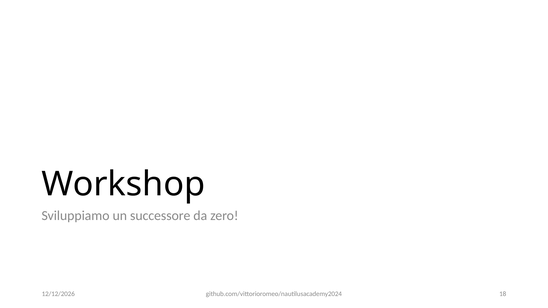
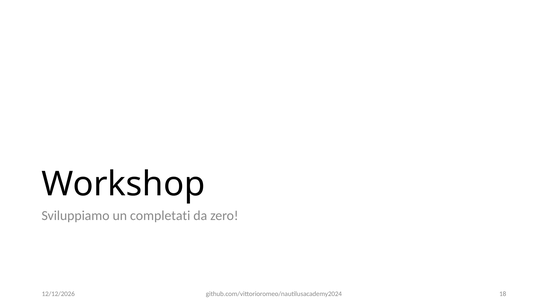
successore: successore -> completati (160, 216)
